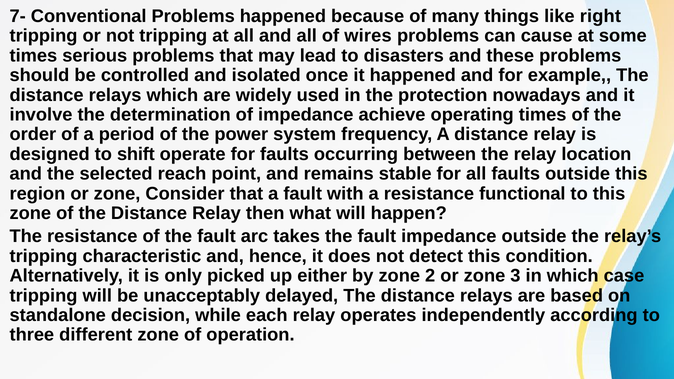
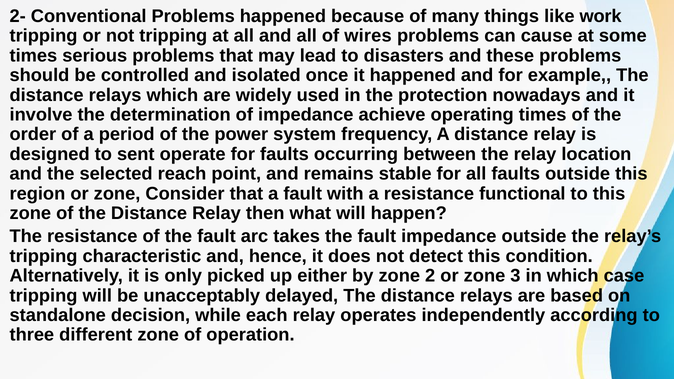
7-: 7- -> 2- (18, 16)
right: right -> work (601, 16)
shift: shift -> sent (136, 154)
